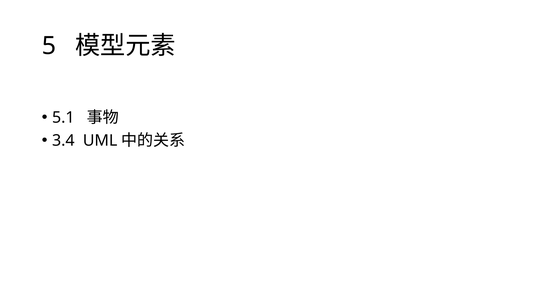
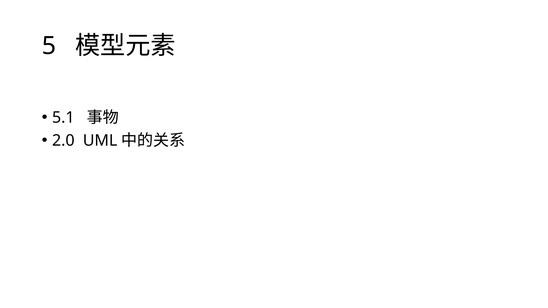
3.4: 3.4 -> 2.0 (63, 141)
